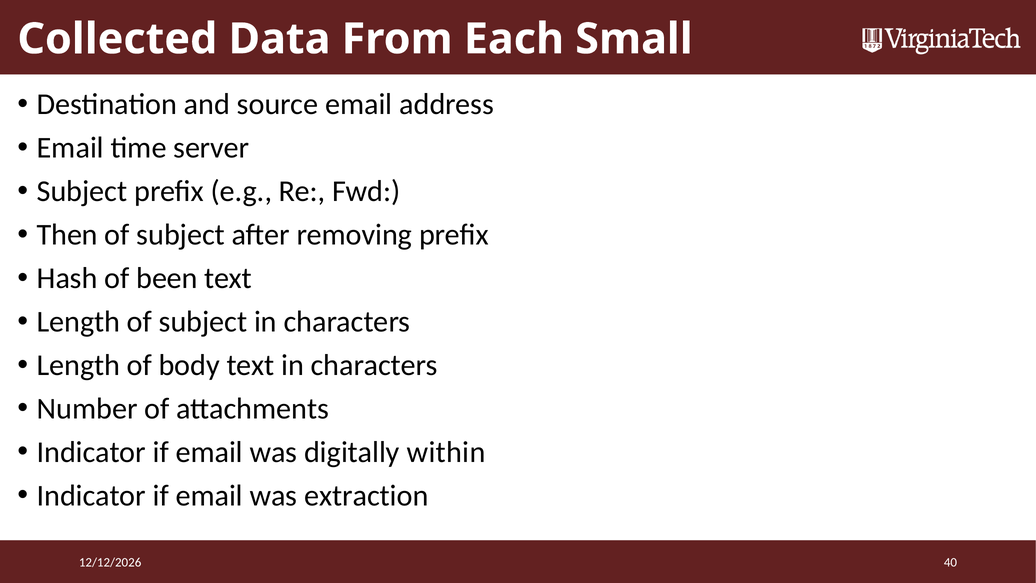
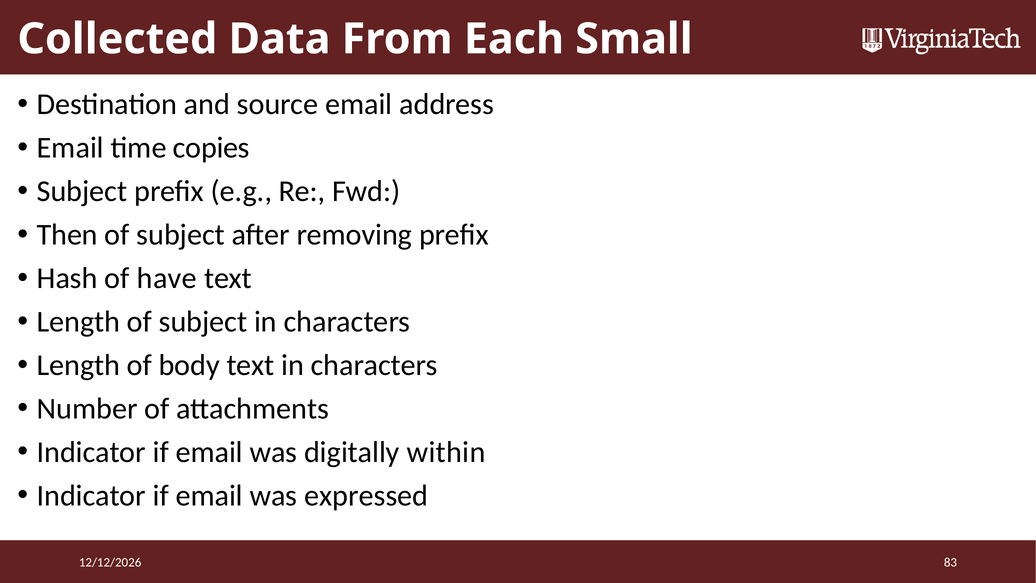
server: server -> copies (211, 148)
been: been -> have (167, 278)
extraction: extraction -> expressed (366, 495)
40: 40 -> 83 (950, 562)
